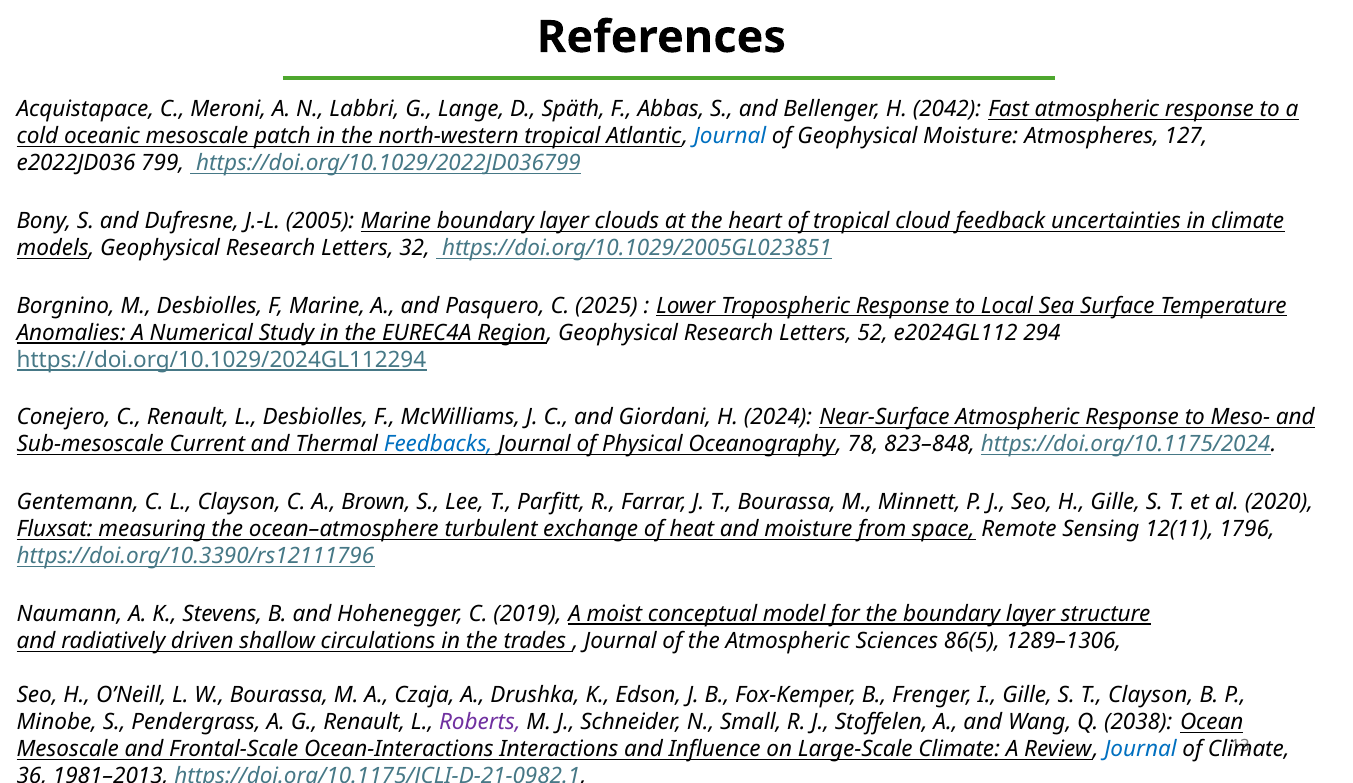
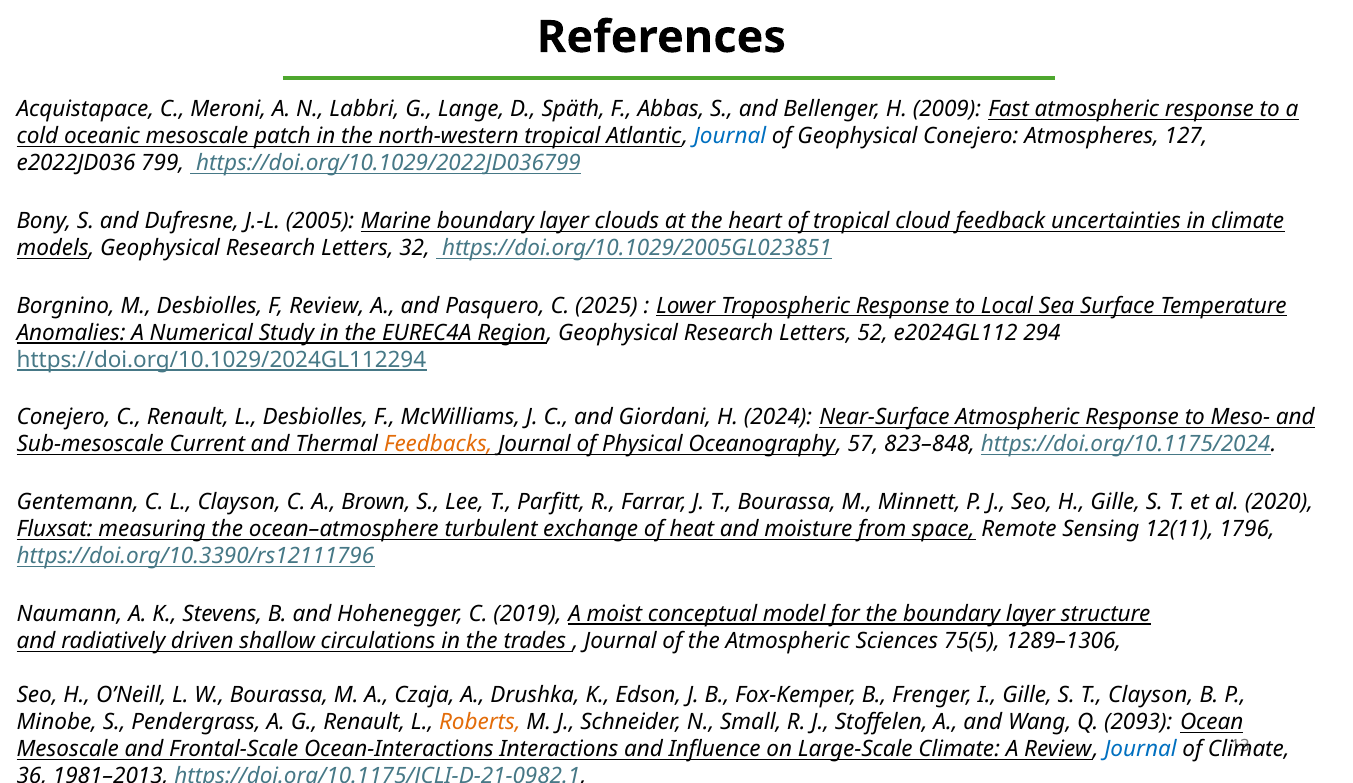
2042: 2042 -> 2009 (947, 109)
Geophysical Moisture: Moisture -> Conejero (971, 136)
F Marine: Marine -> Review (327, 306)
Feedbacks colour: blue -> orange (438, 444)
78: 78 -> 57 (863, 444)
86(5: 86(5 -> 75(5 (972, 641)
Roberts colour: purple -> orange (480, 722)
2038: 2038 -> 2093 (1138, 722)
